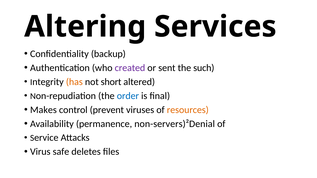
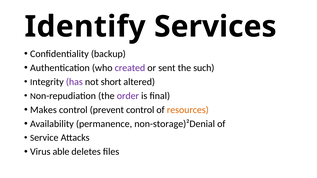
Altering: Altering -> Identify (85, 27)
has colour: orange -> purple (74, 82)
order colour: blue -> purple (128, 96)
prevent viruses: viruses -> control (140, 110)
non-servers)²Denial: non-servers)²Denial -> non-storage)²Denial (175, 124)
safe: safe -> able (61, 152)
